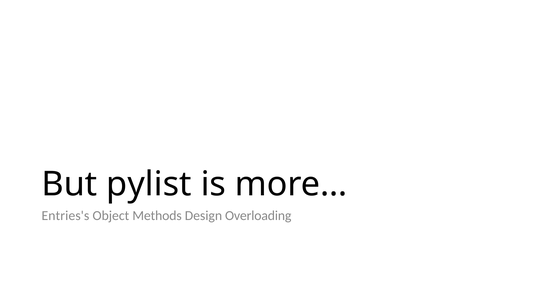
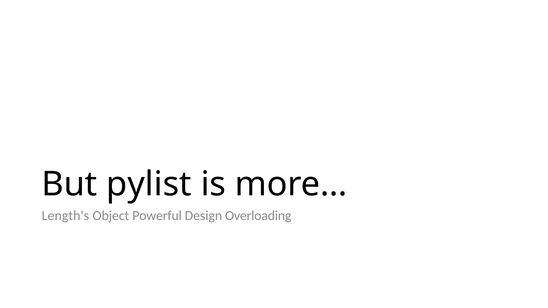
Entries's: Entries's -> Length's (65, 216)
Methods: Methods -> Powerful (157, 216)
